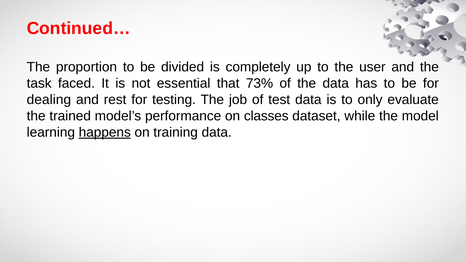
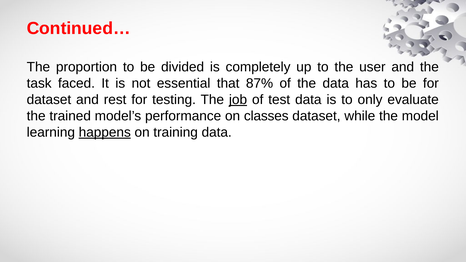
73%: 73% -> 87% (260, 83)
dealing: dealing -> dataset (49, 100)
job underline: none -> present (238, 100)
